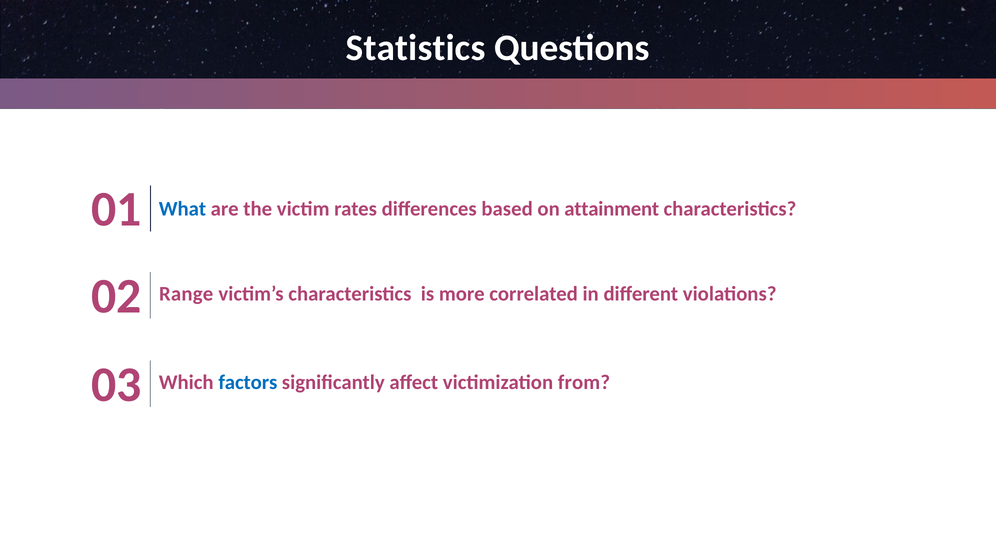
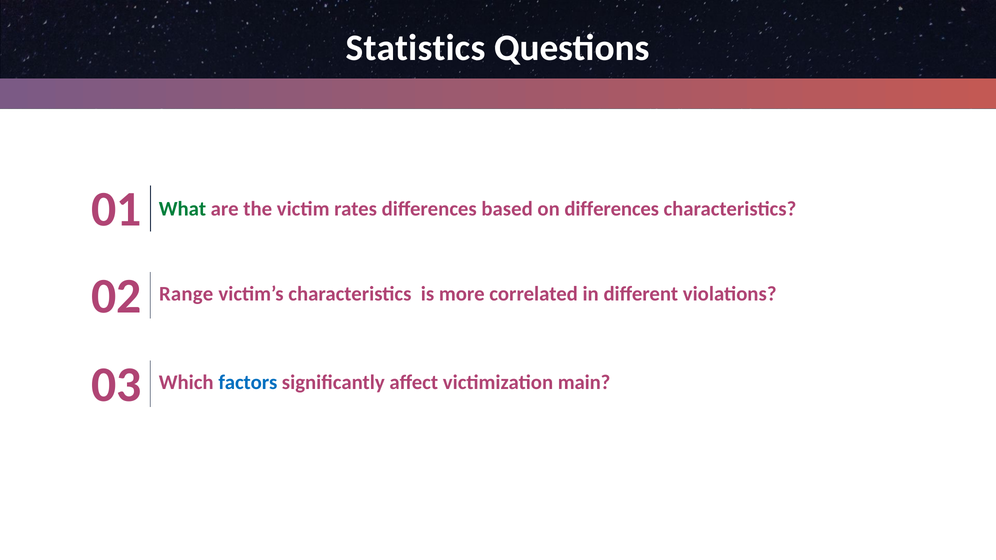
What colour: blue -> green (182, 209)
on attainment: attainment -> differences (612, 209)
from: from -> main (584, 382)
